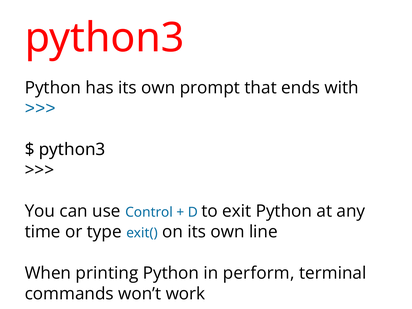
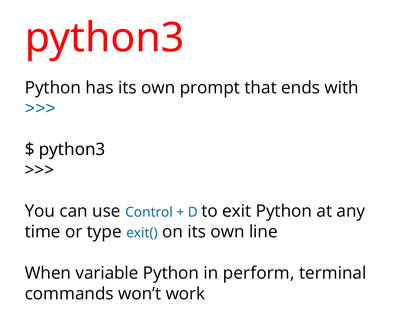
printing: printing -> variable (107, 273)
